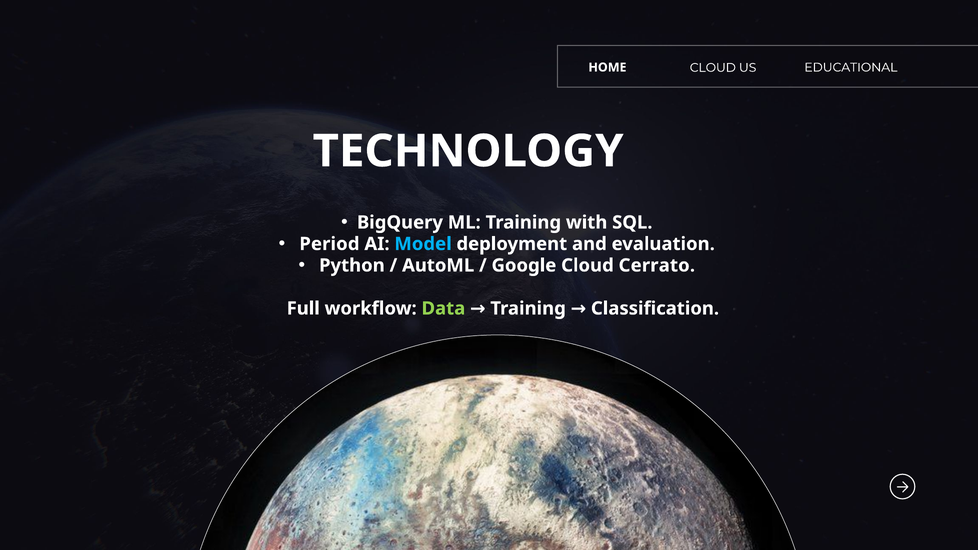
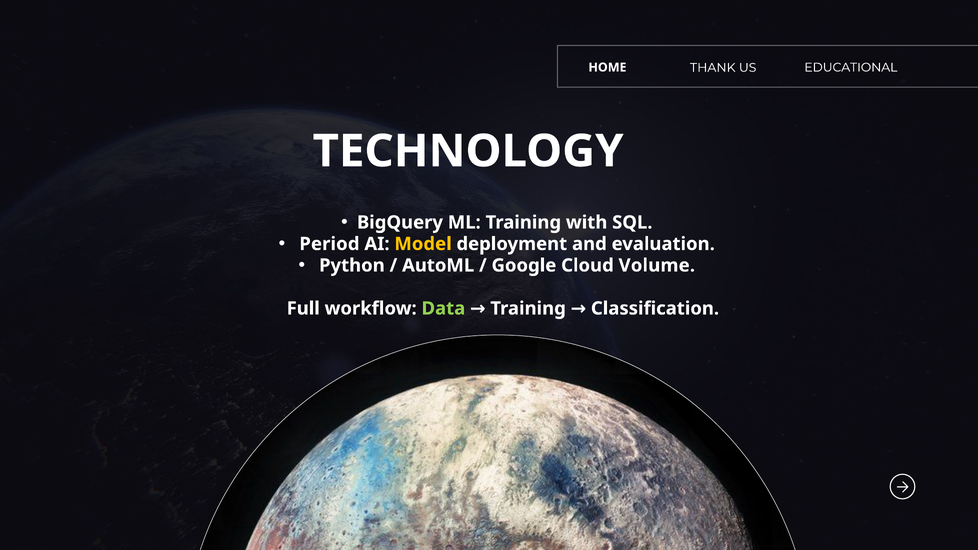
HOME CLOUD: CLOUD -> THANK (713, 68)
Model colour: light blue -> yellow (423, 244)
Cerrato: Cerrato -> Volume (657, 266)
